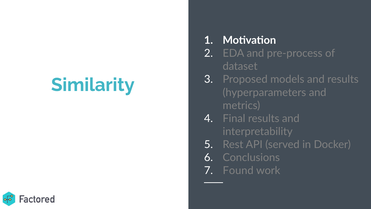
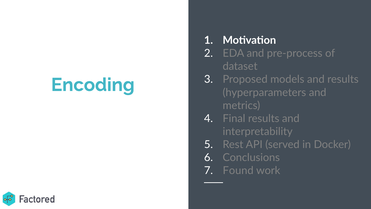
Similarity: Similarity -> Encoding (93, 85)
